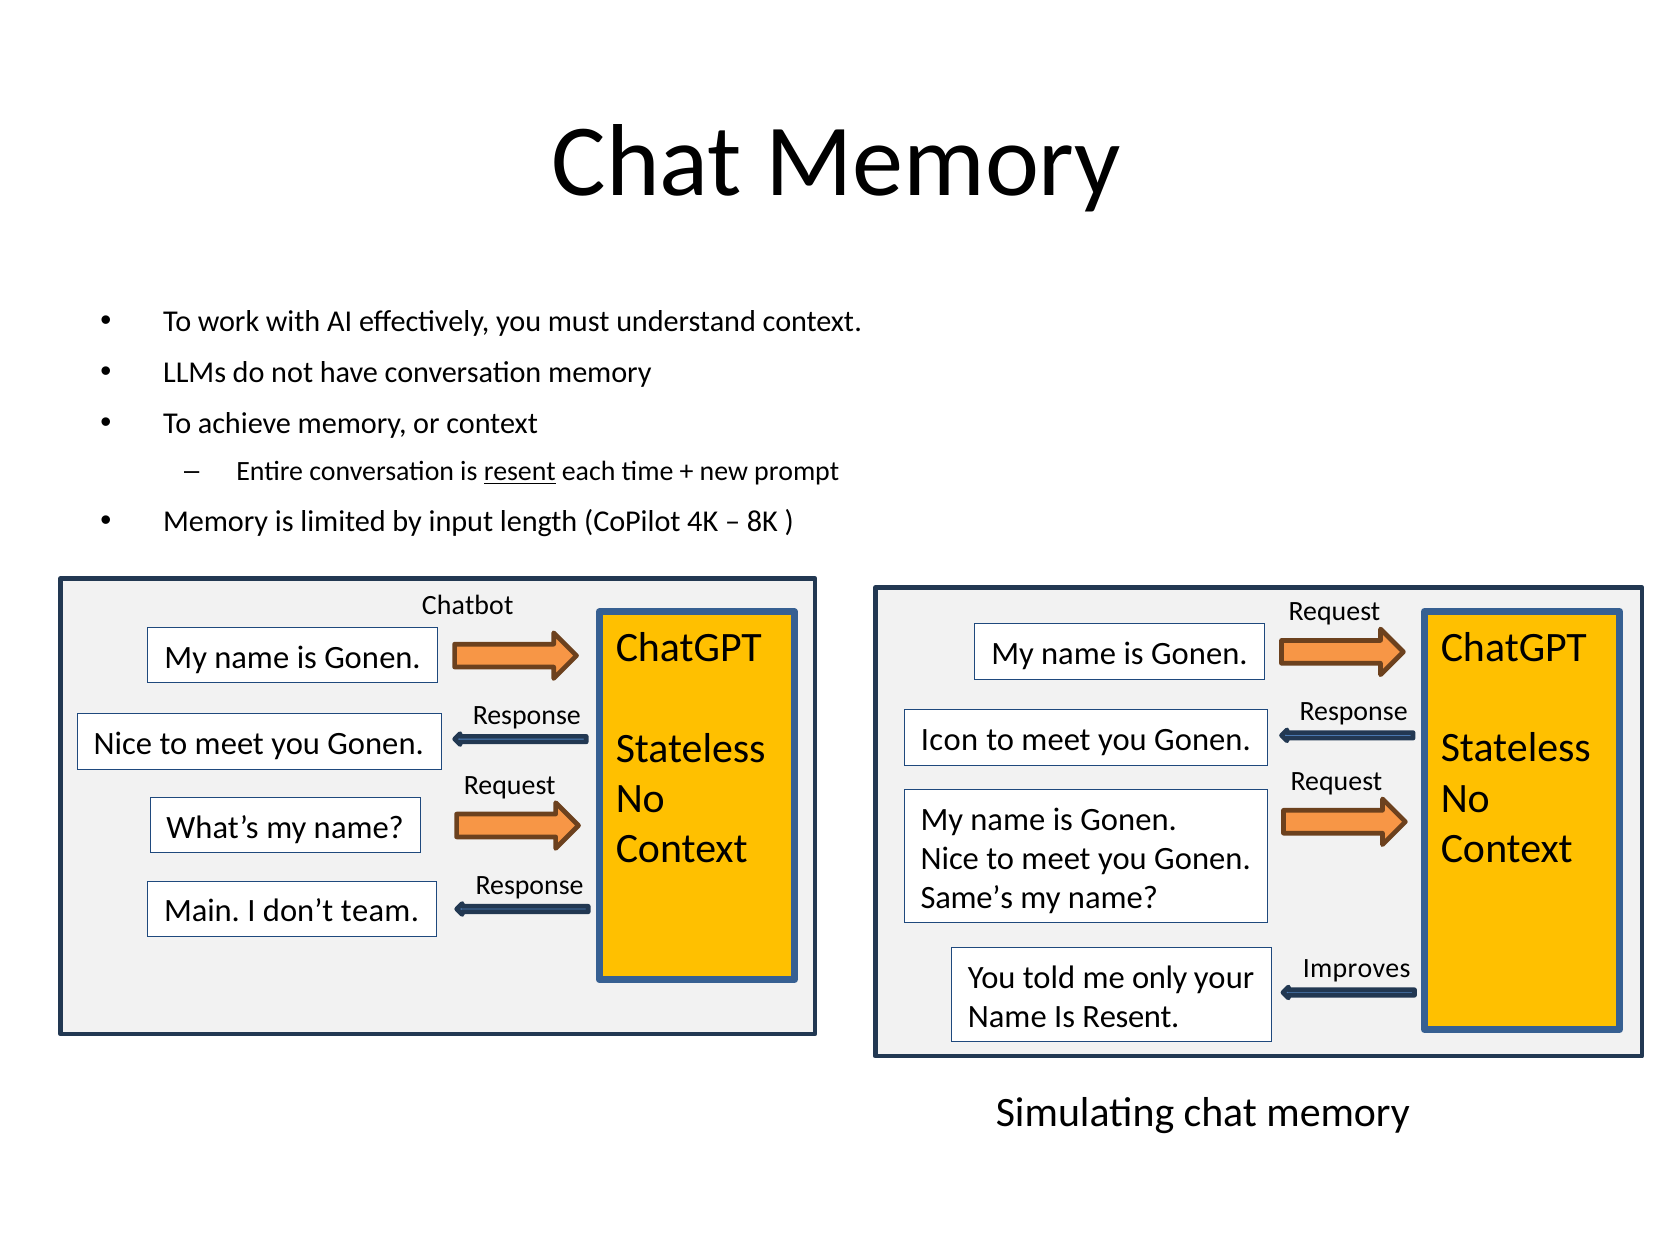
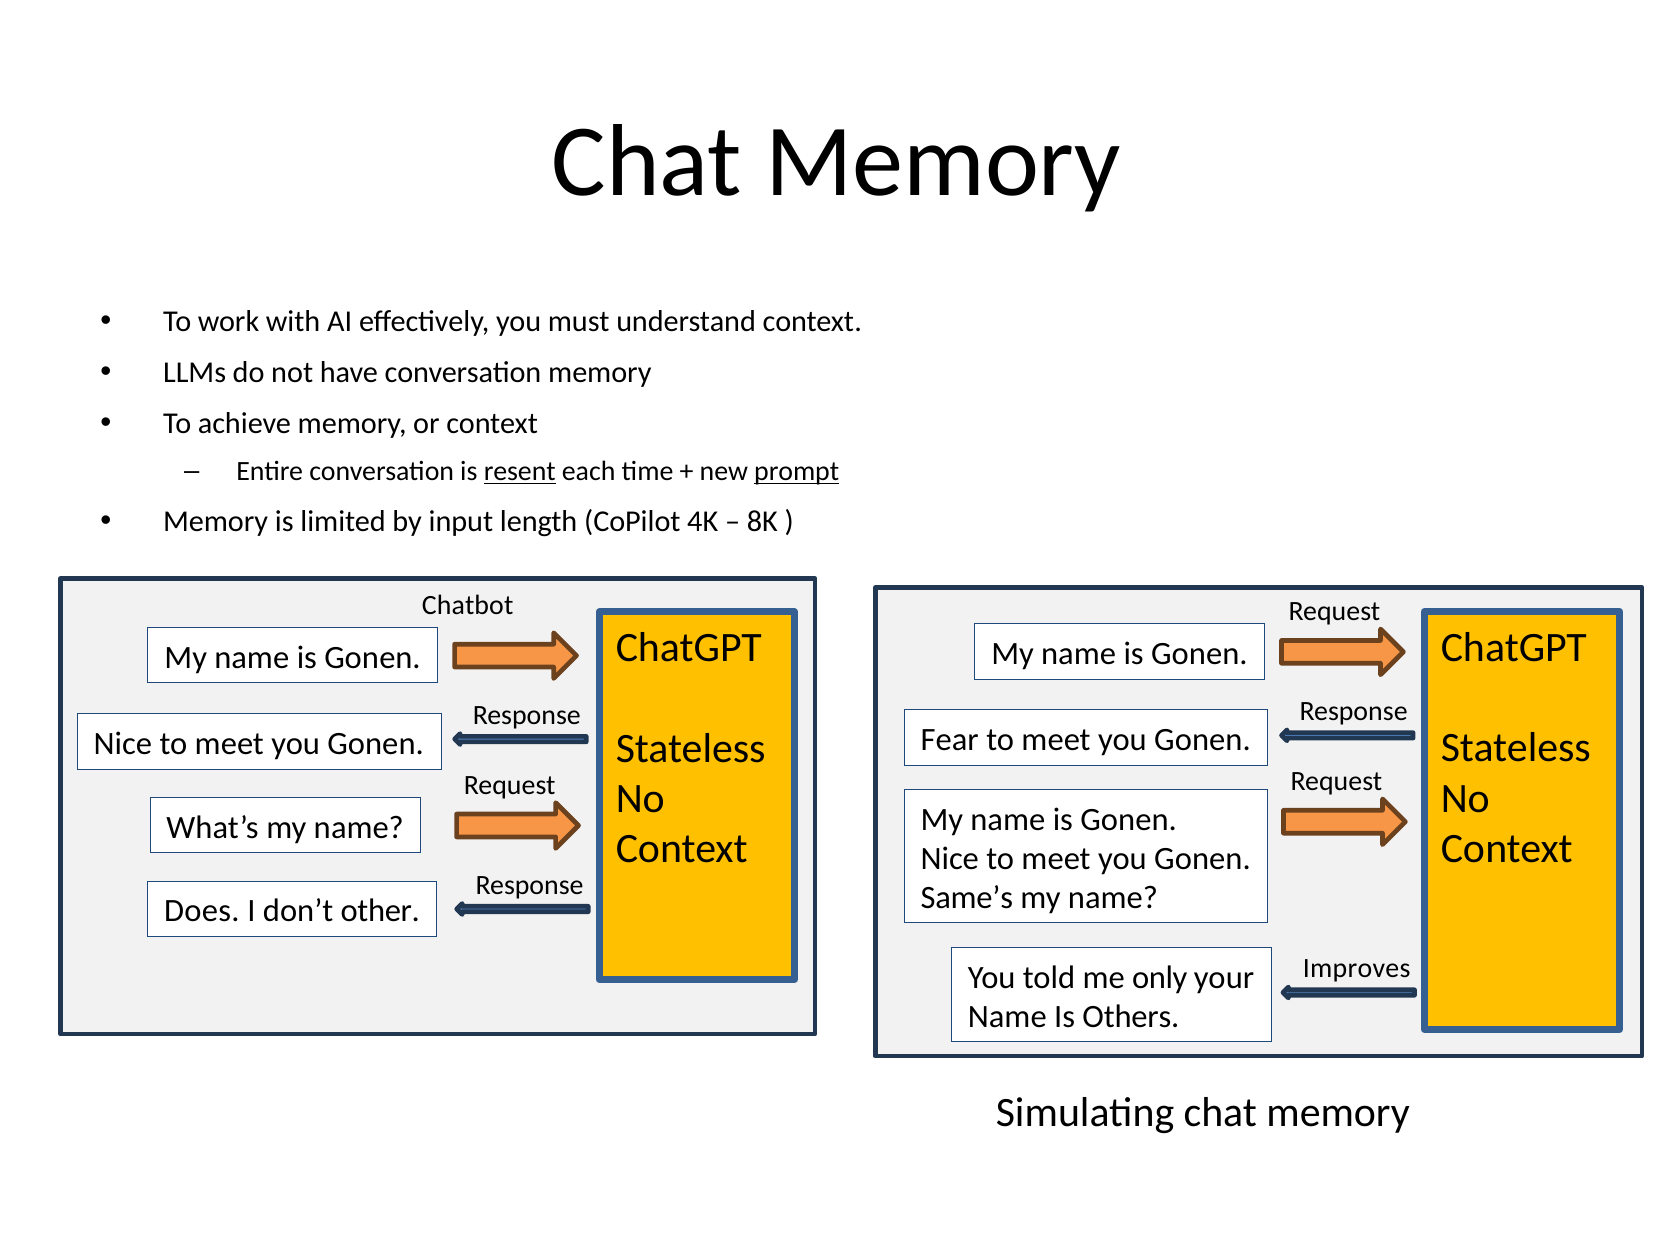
prompt underline: none -> present (797, 472)
Icon: Icon -> Fear (950, 740)
Main: Main -> Does (202, 912)
team: team -> other (380, 912)
Name Is Resent: Resent -> Others (1131, 1017)
